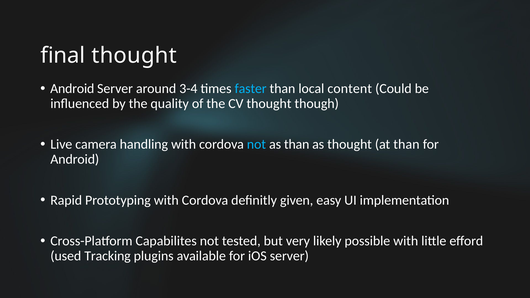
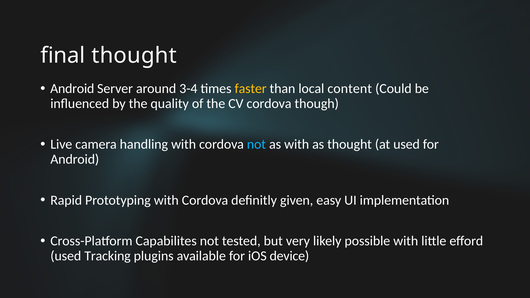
faster colour: light blue -> yellow (251, 89)
CV thought: thought -> cordova (269, 104)
as than: than -> with (297, 144)
at than: than -> used (407, 144)
iOS server: server -> device (289, 256)
